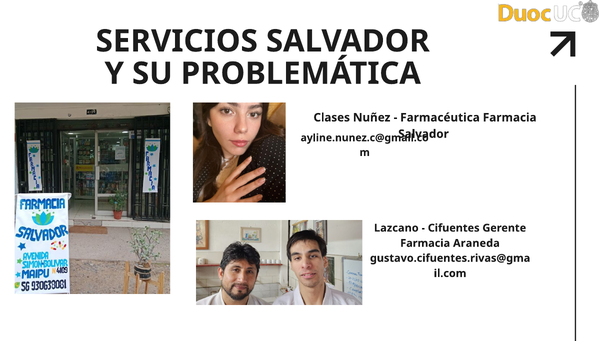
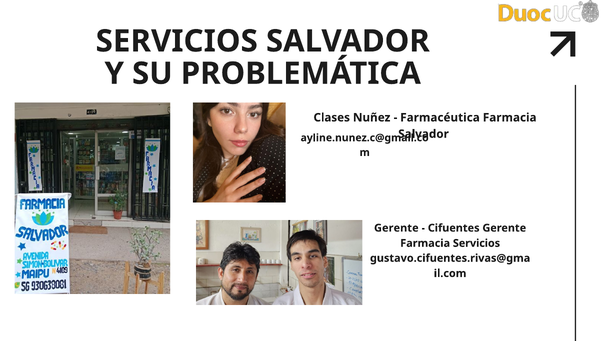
Lazcano: Lazcano -> Gerente (396, 228)
Farmacia Araneda: Araneda -> Servicios (476, 244)
